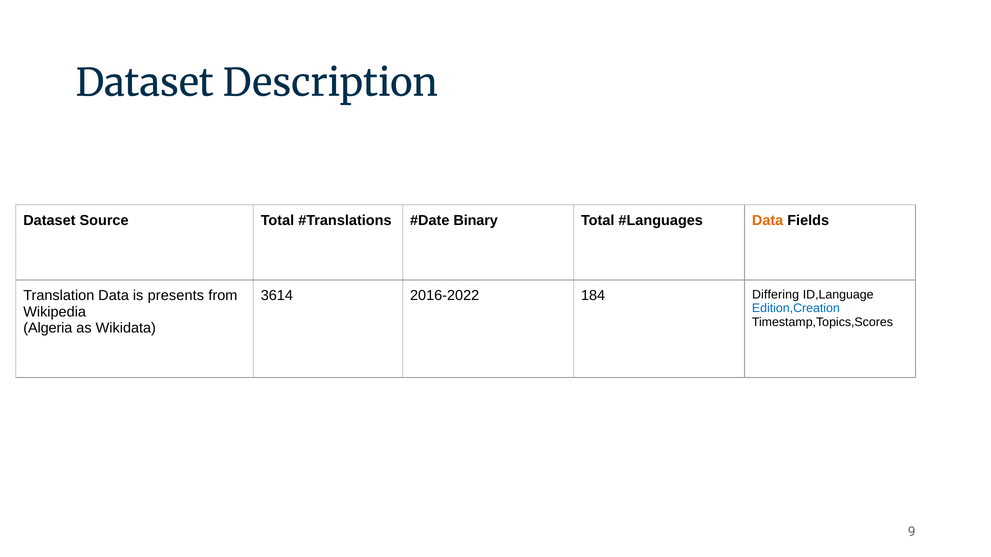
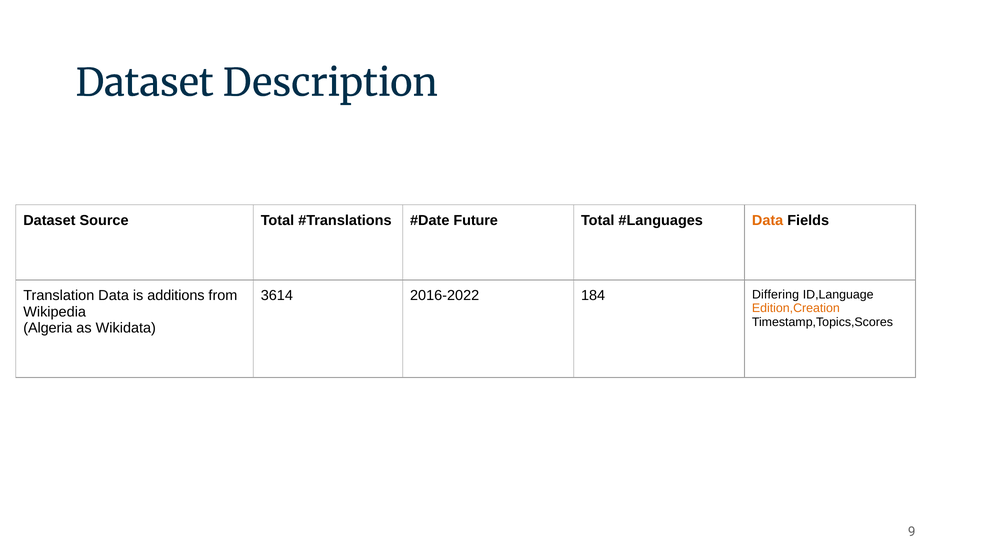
Binary: Binary -> Future (476, 221)
presents: presents -> additions (176, 296)
Edition,Creation colour: blue -> orange (796, 309)
